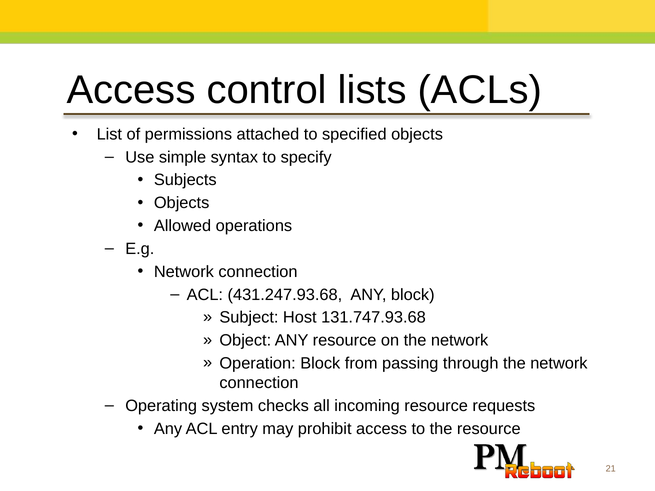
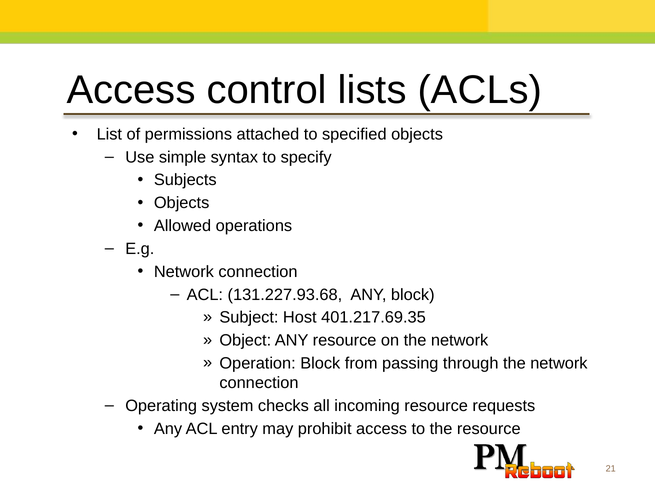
431.247.93.68: 431.247.93.68 -> 131.227.93.68 (285, 295)
131.747.93.68: 131.747.93.68 -> 401.217.69.35 (373, 318)
